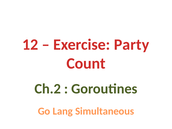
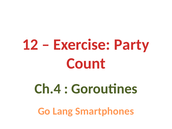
Ch.2: Ch.2 -> Ch.4 (48, 89)
Simultaneous: Simultaneous -> Smartphones (105, 111)
